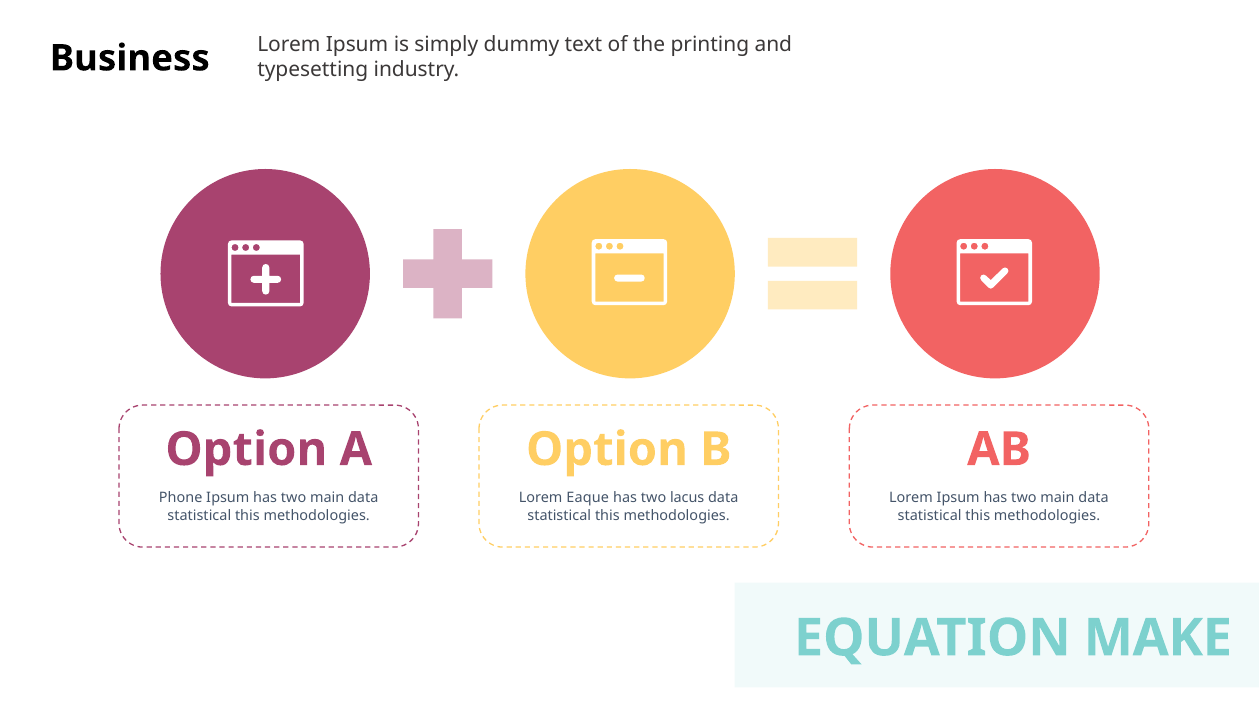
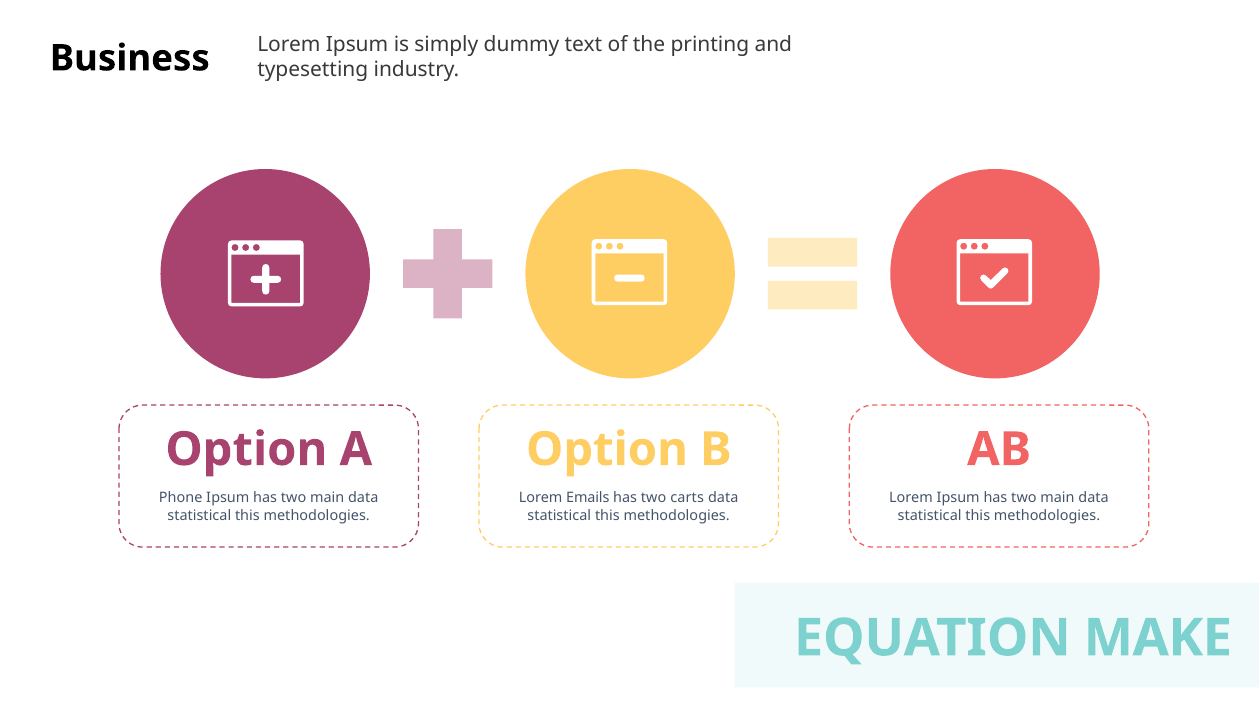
Eaque: Eaque -> Emails (588, 498)
lacus: lacus -> carts (687, 498)
